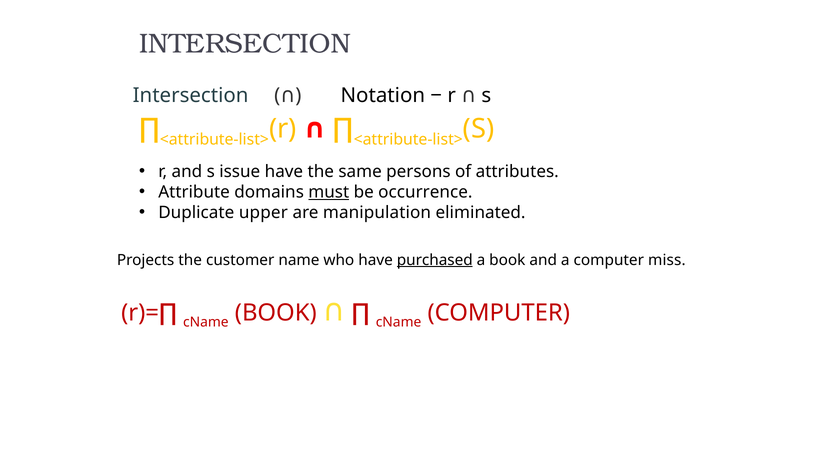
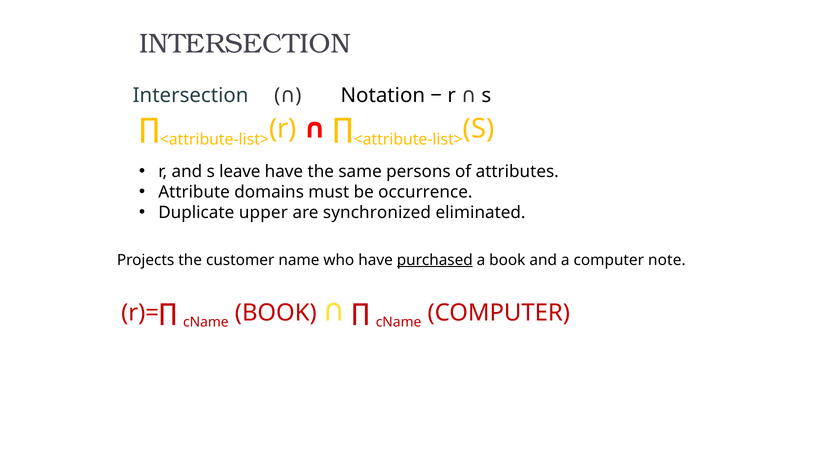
issue: issue -> leave (240, 171)
must underline: present -> none (329, 192)
manipulation: manipulation -> synchronized (377, 212)
miss: miss -> note (667, 260)
